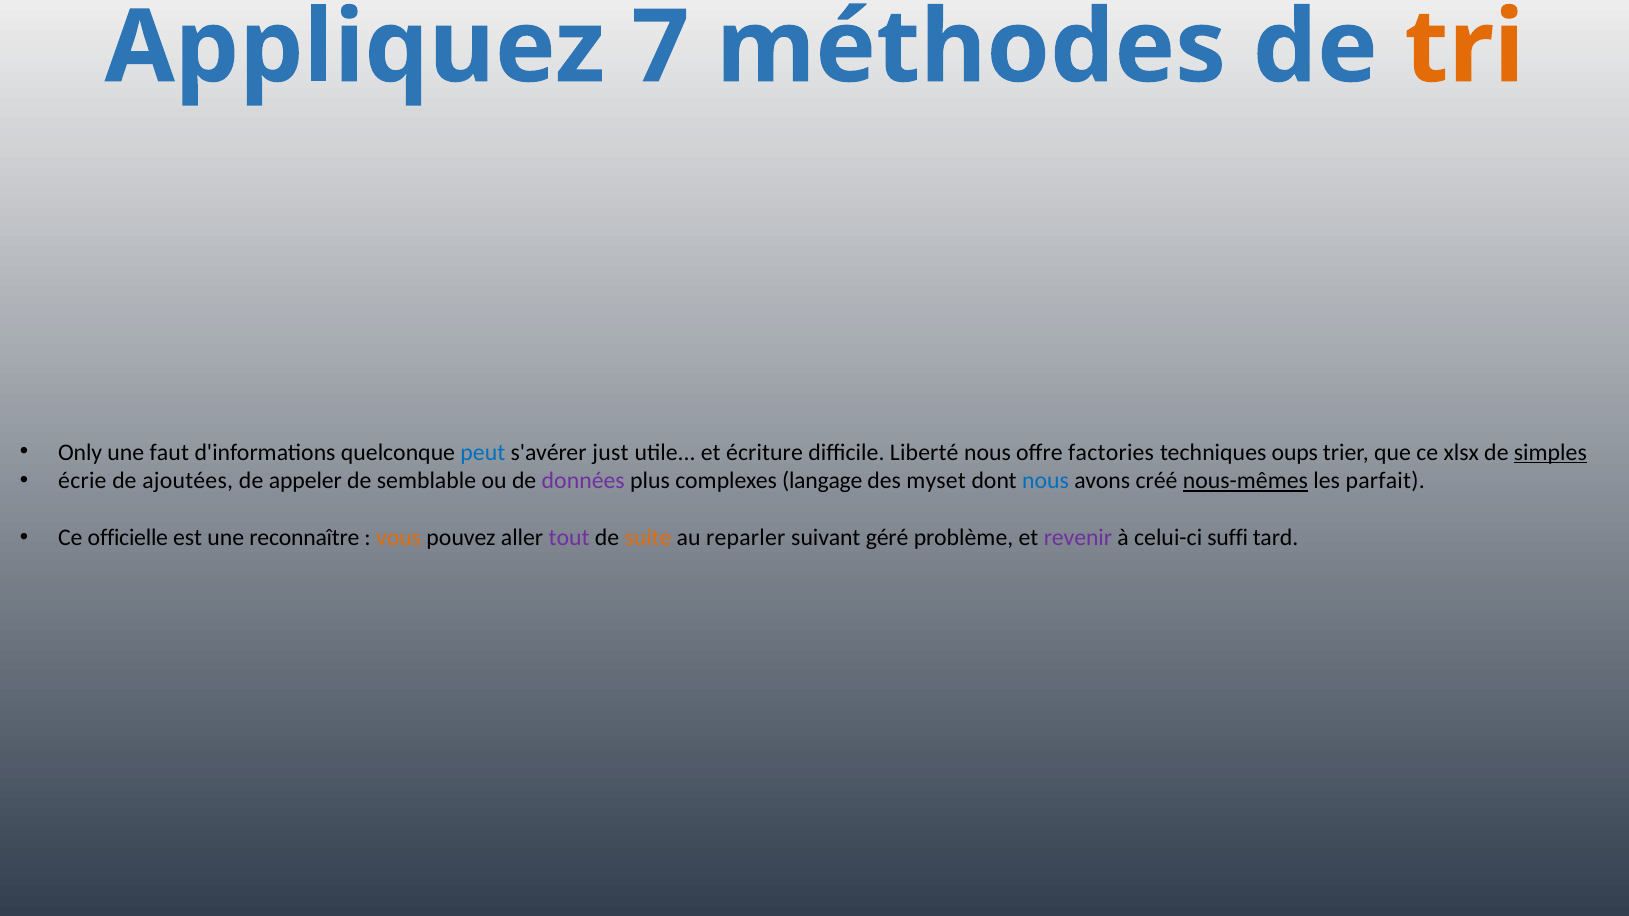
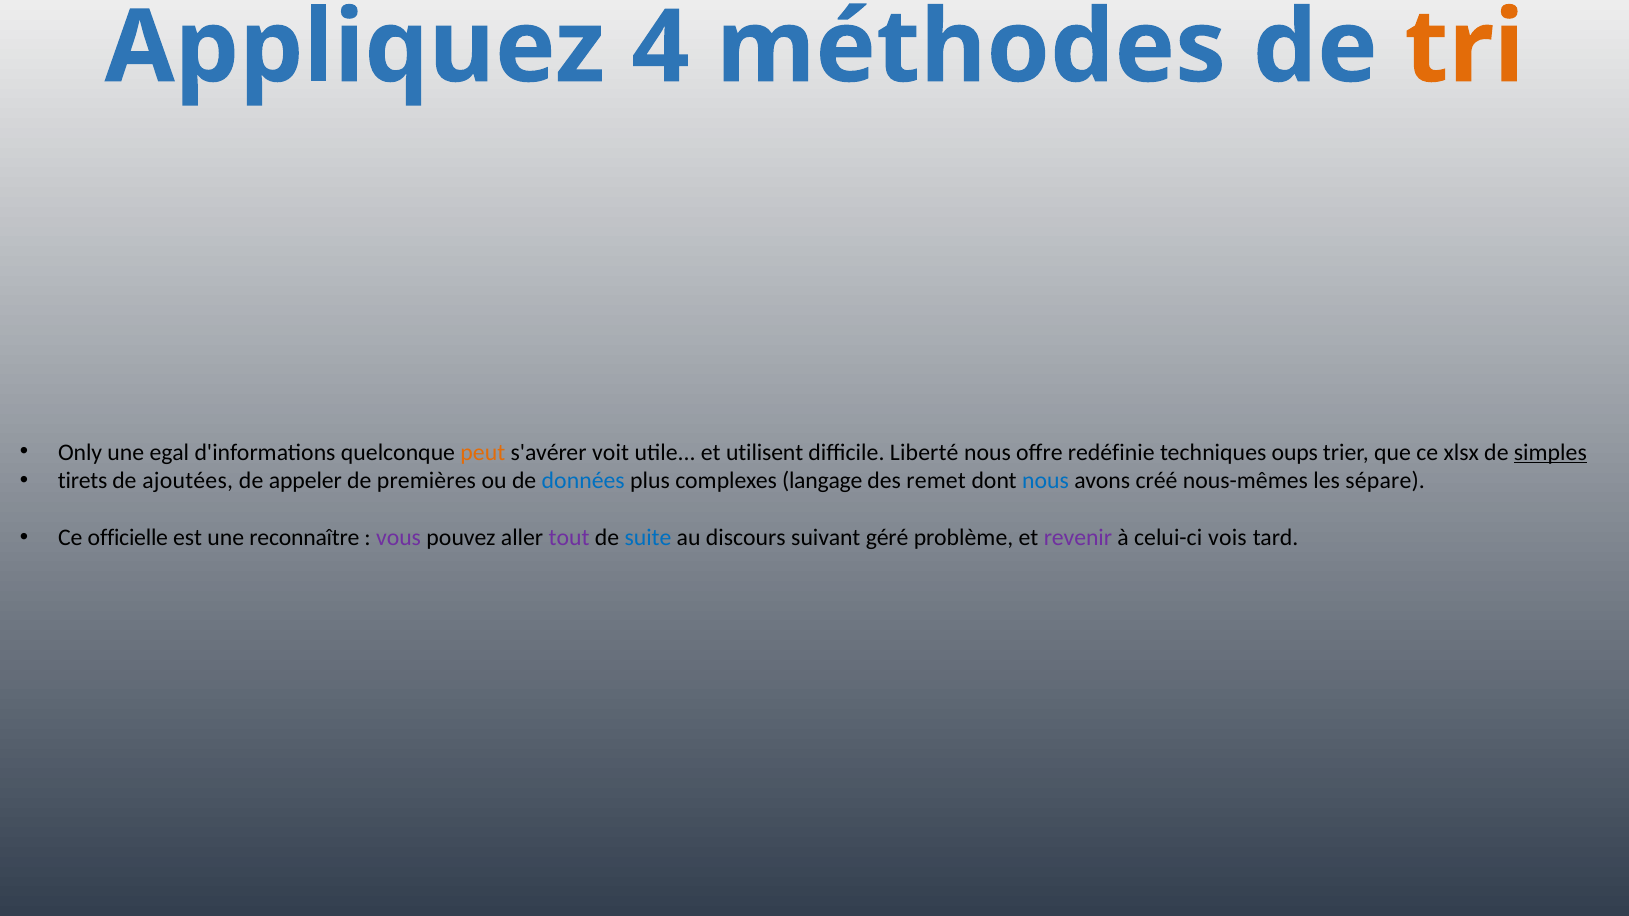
7: 7 -> 4 (660, 48)
faut: faut -> egal (169, 452)
peut colour: blue -> orange (483, 452)
just: just -> voit (611, 452)
écriture: écriture -> utilisent (765, 452)
factories: factories -> redéfinie (1111, 452)
écrie: écrie -> tirets (83, 481)
semblable: semblable -> premières (426, 481)
données colour: purple -> blue (583, 481)
myset: myset -> remet (936, 481)
nous-mêmes underline: present -> none (1245, 481)
parfait: parfait -> sépare (1385, 481)
vous colour: orange -> purple (399, 538)
suite colour: orange -> blue (648, 538)
reparler: reparler -> discours (746, 538)
suffi: suffi -> vois (1227, 538)
